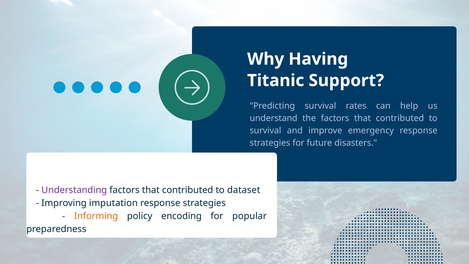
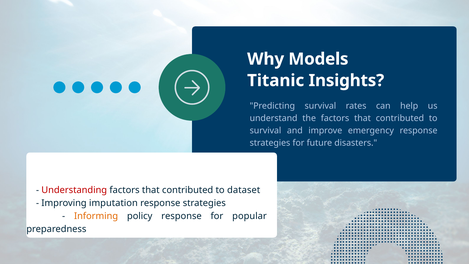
Having: Having -> Models (318, 59)
Support: Support -> Insights (346, 80)
Understanding colour: purple -> red (74, 190)
policy encoding: encoding -> response (181, 216)
